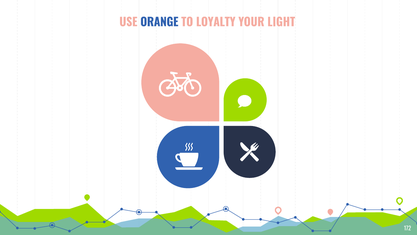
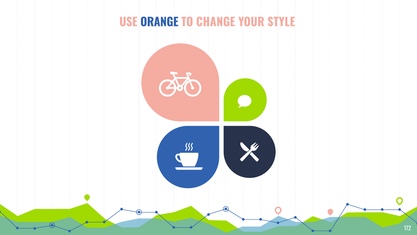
LOYALTY: LOYALTY -> CHANGE (216, 22)
LIGHT: LIGHT -> STYLE (281, 22)
